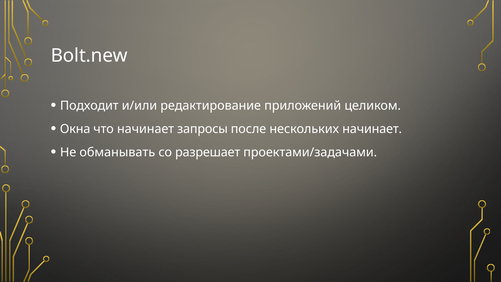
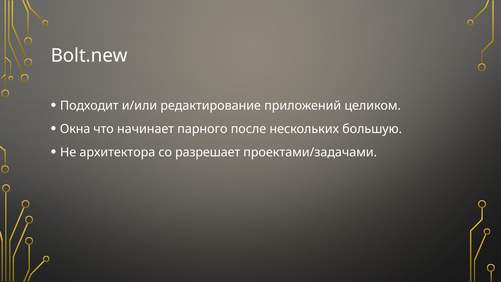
запросы: запросы -> парного (202, 129)
нескольких начинает: начинает -> большую (372, 129)
обманывать: обманывать -> архитектора (117, 152)
